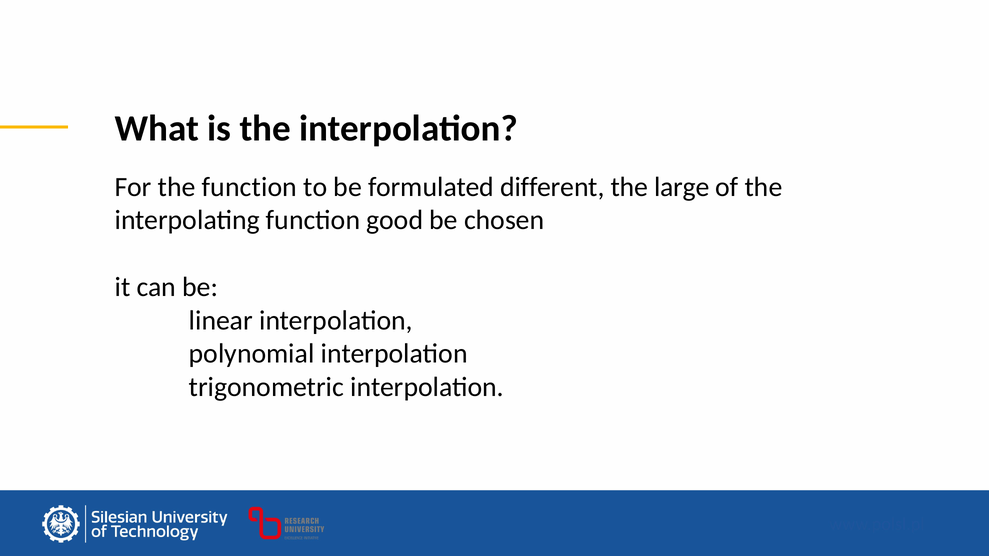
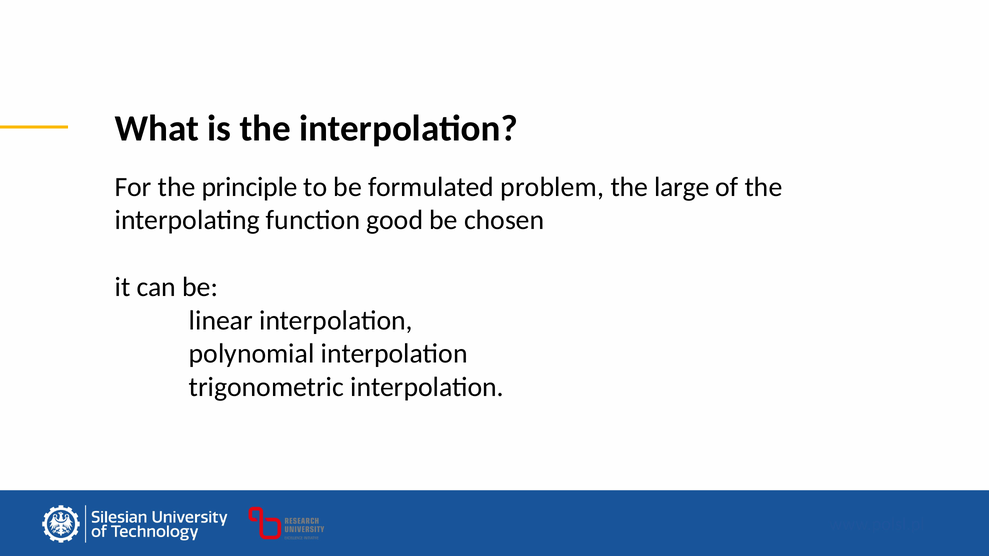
the function: function -> principle (250, 187)
different: different -> problem (552, 187)
